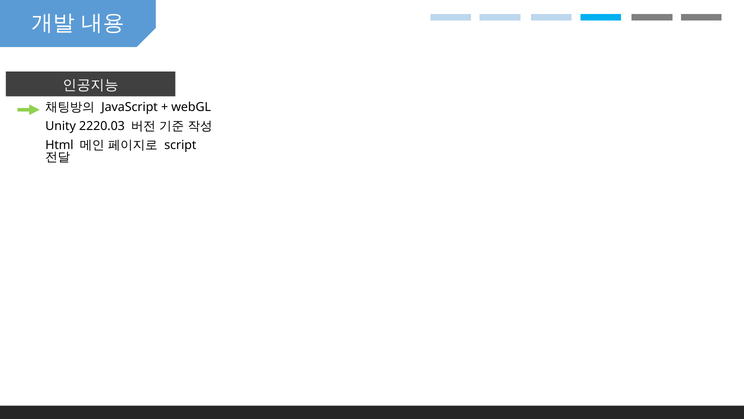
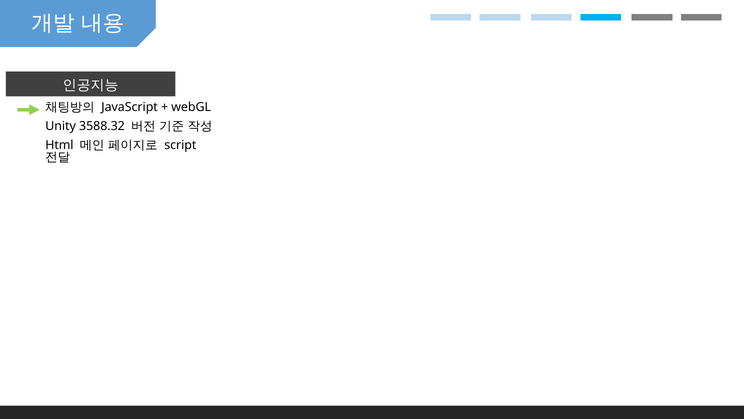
2220.03: 2220.03 -> 3588.32 (102, 126)
